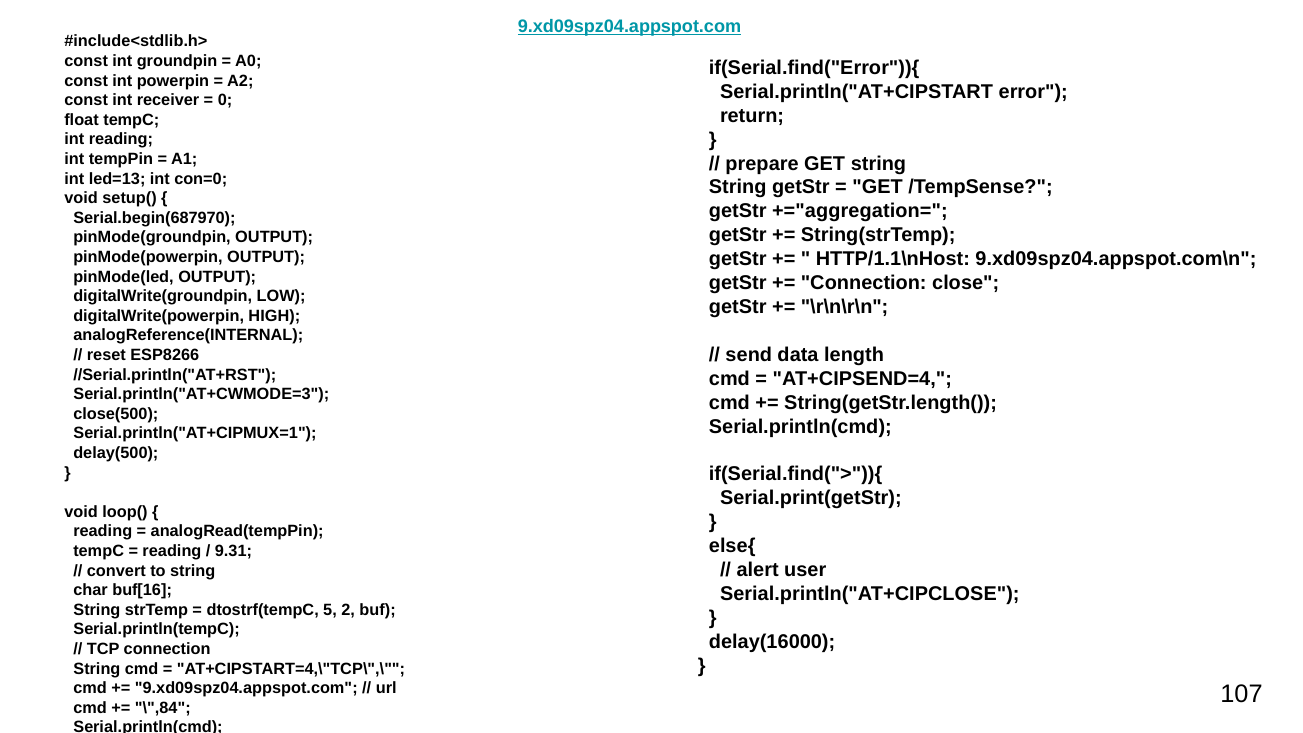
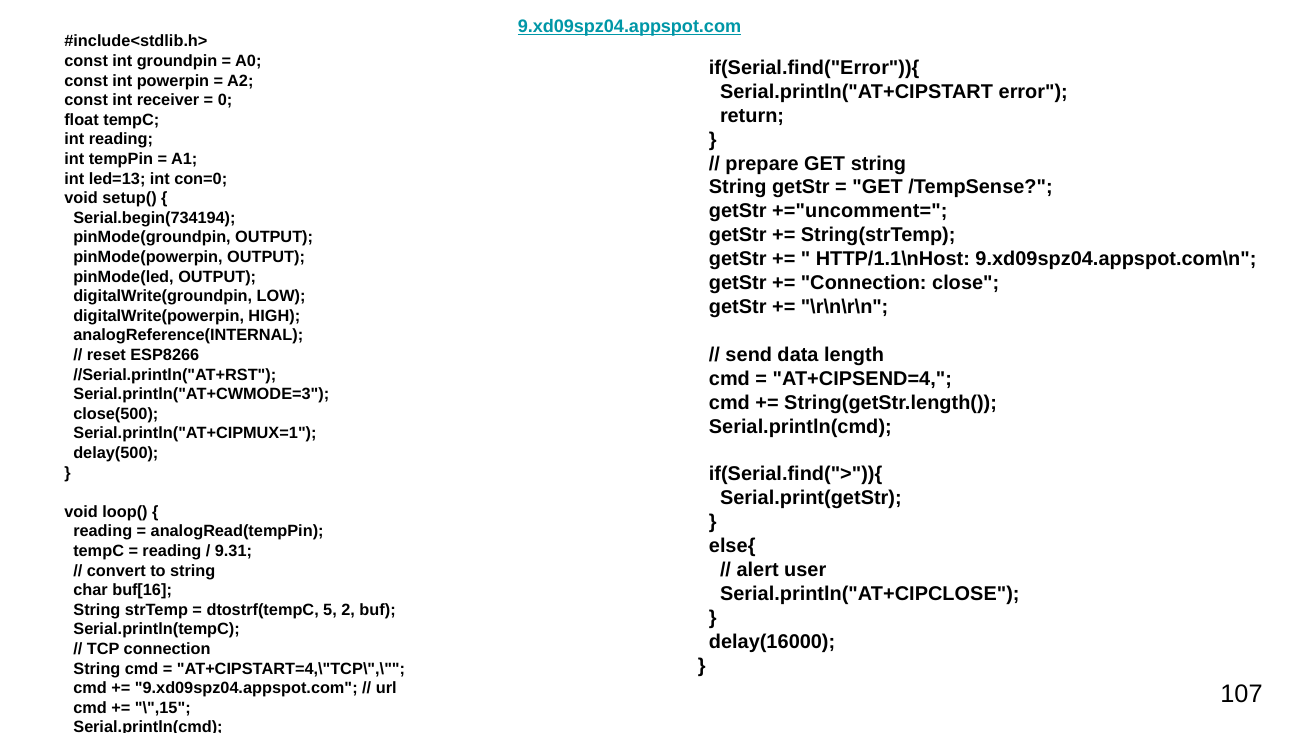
+="aggregation=: +="aggregation= -> +="uncomment= (860, 211)
Serial.begin(687970: Serial.begin(687970 -> Serial.begin(734194 (154, 218)
\",84: \",84 -> \",15 (163, 708)
